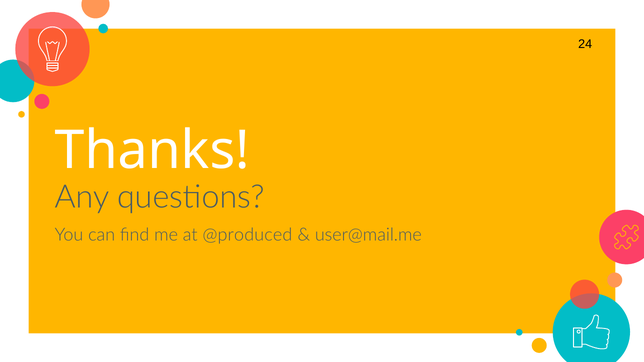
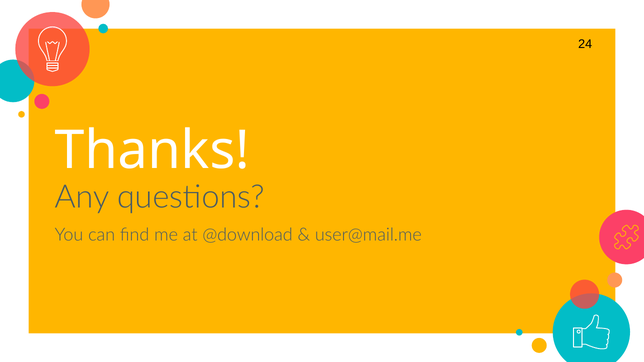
@produced: @produced -> @download (248, 235)
